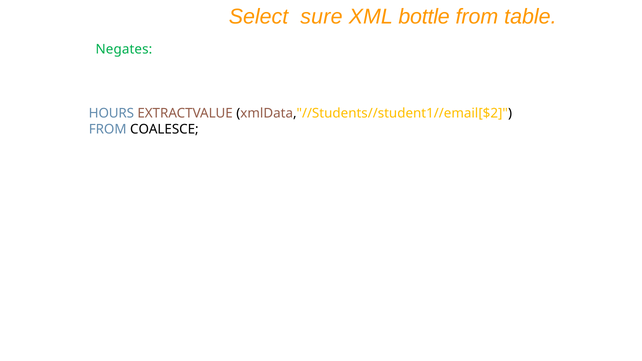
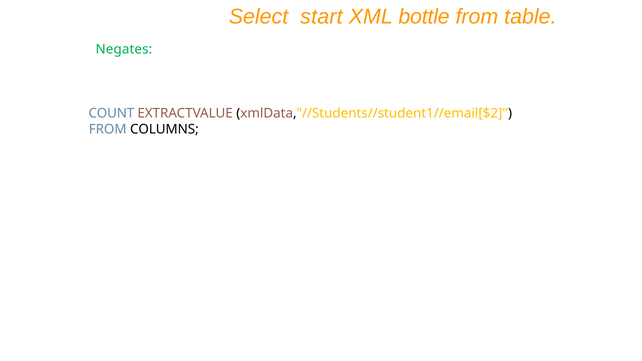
sure: sure -> start (321, 17)
HOURS: HOURS -> COUNT (111, 113)
COALESCE: COALESCE -> COLUMNS (164, 129)
